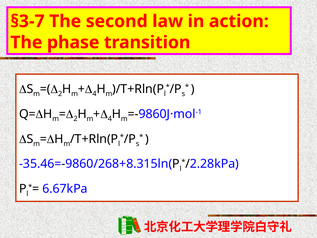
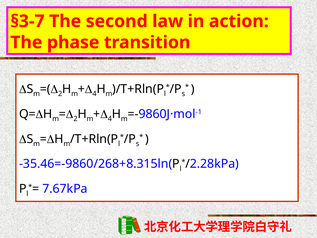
6.67kPa: 6.67kPa -> 7.67kPa (65, 189)
